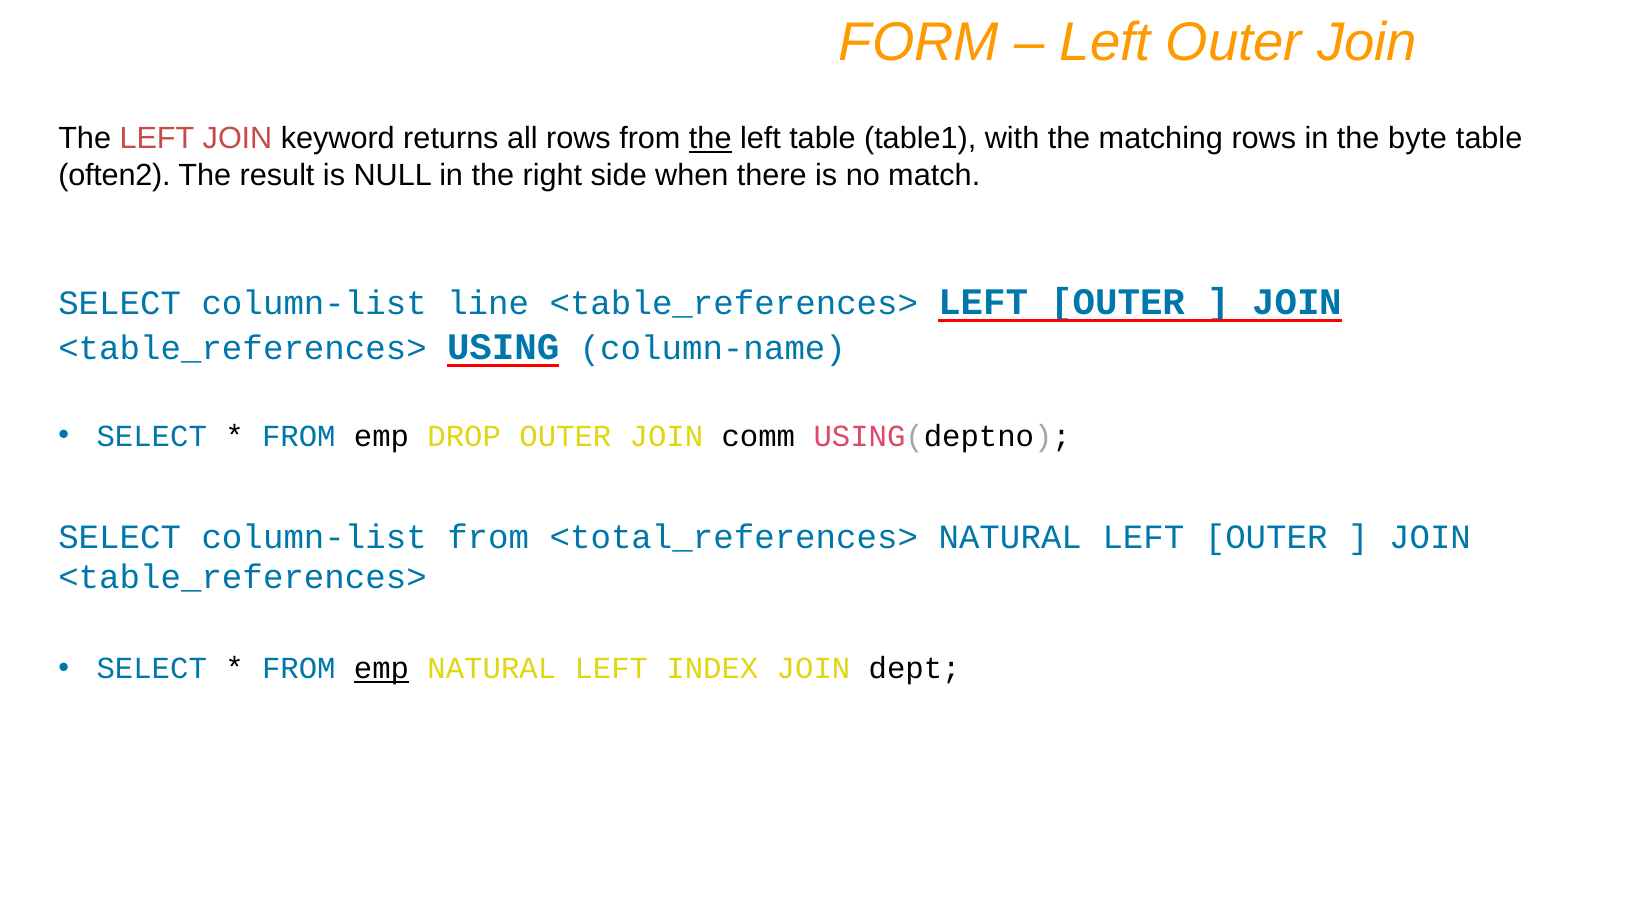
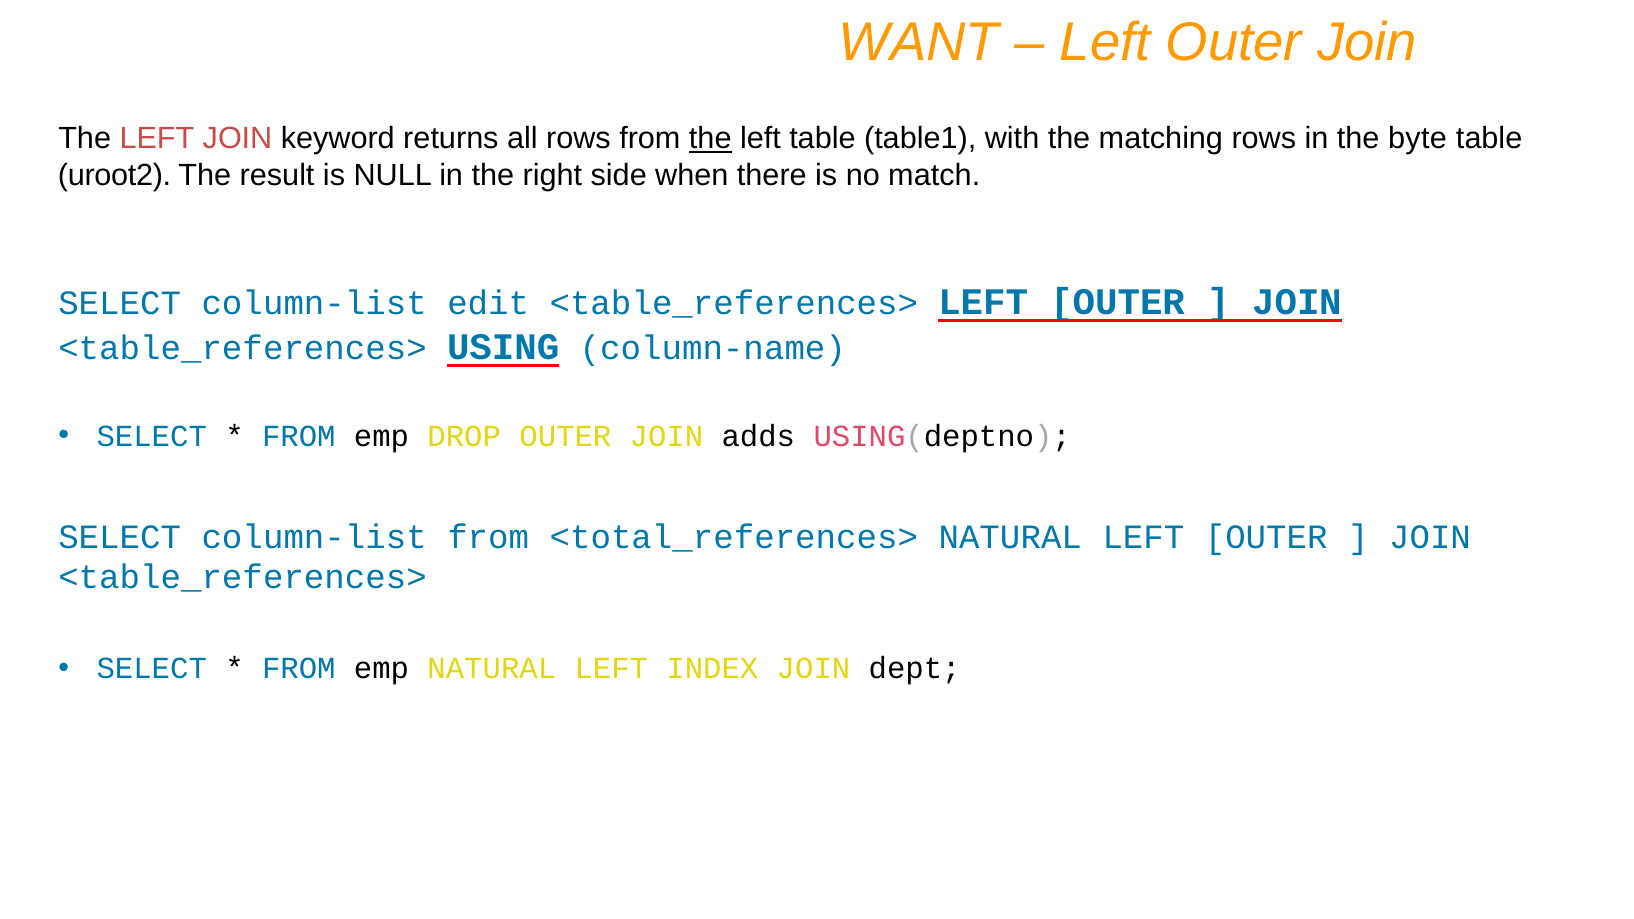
FORM: FORM -> WANT (919, 43)
often2: often2 -> uroot2 (115, 176)
line: line -> edit (488, 303)
comm: comm -> adds (758, 437)
emp underline: present -> none (382, 669)
